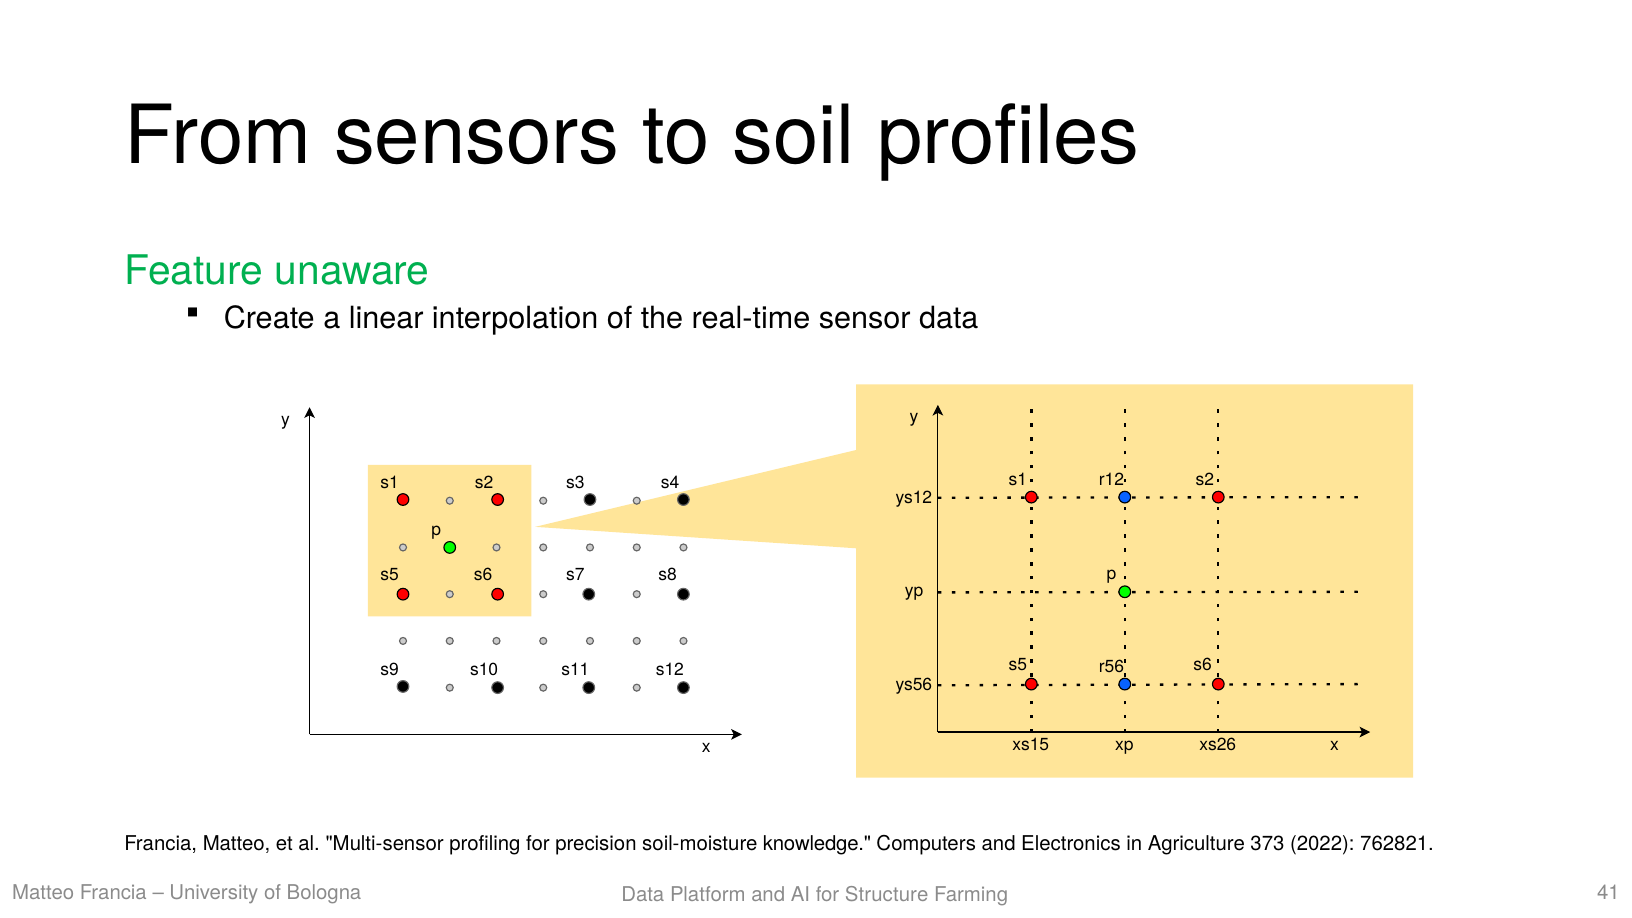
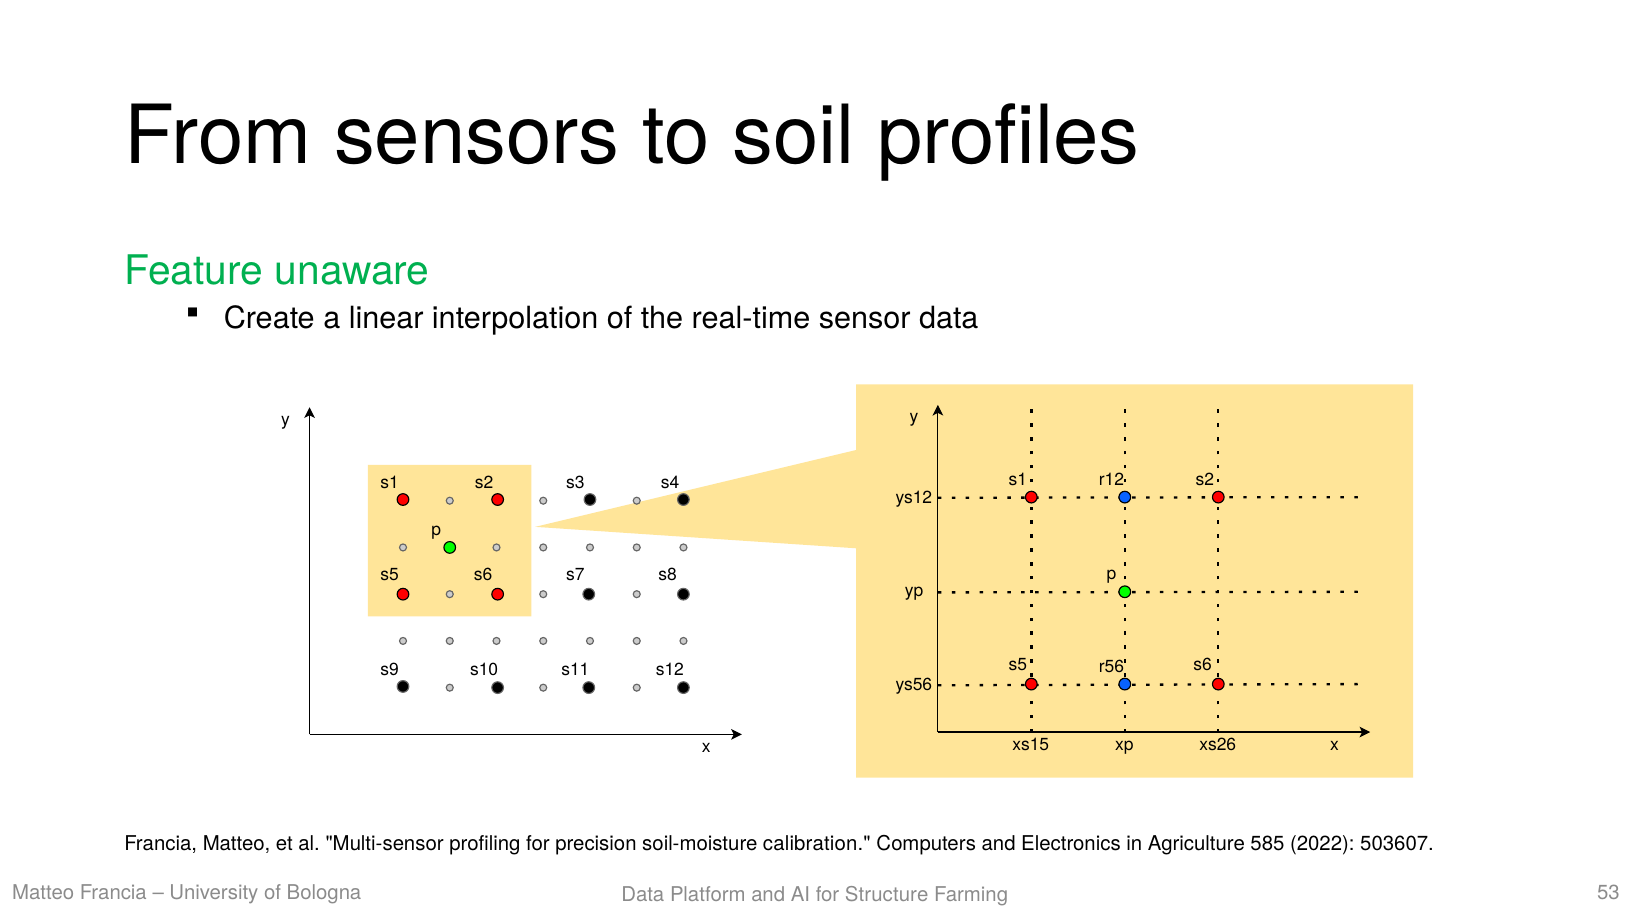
knowledge: knowledge -> calibration (817, 843)
373: 373 -> 585 (1267, 843)
762821: 762821 -> 503607 (1397, 843)
41: 41 -> 53 (1608, 893)
